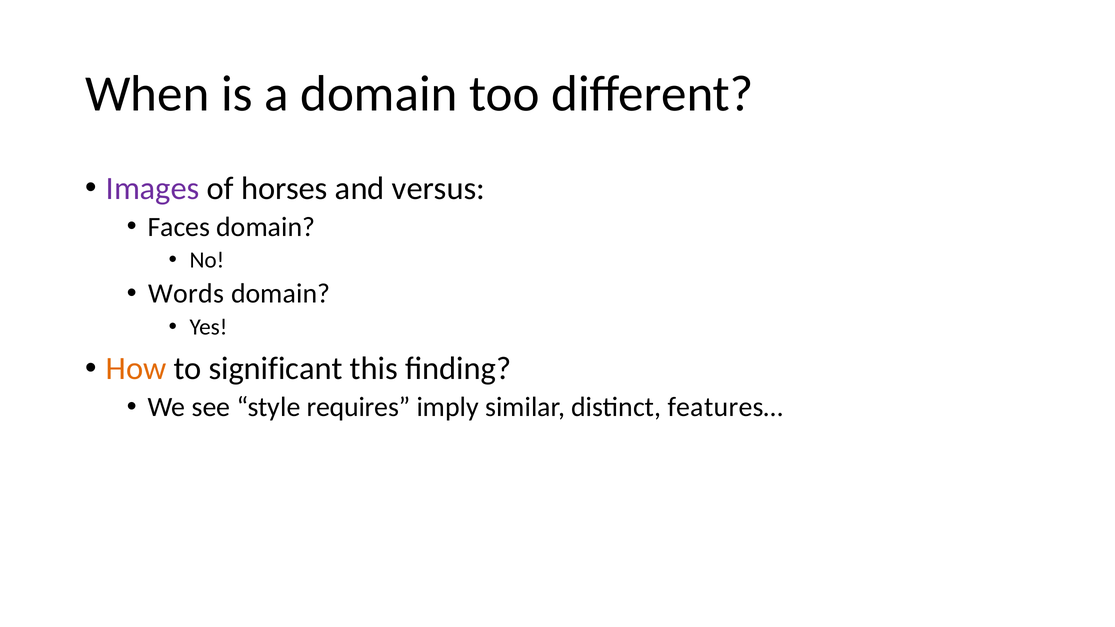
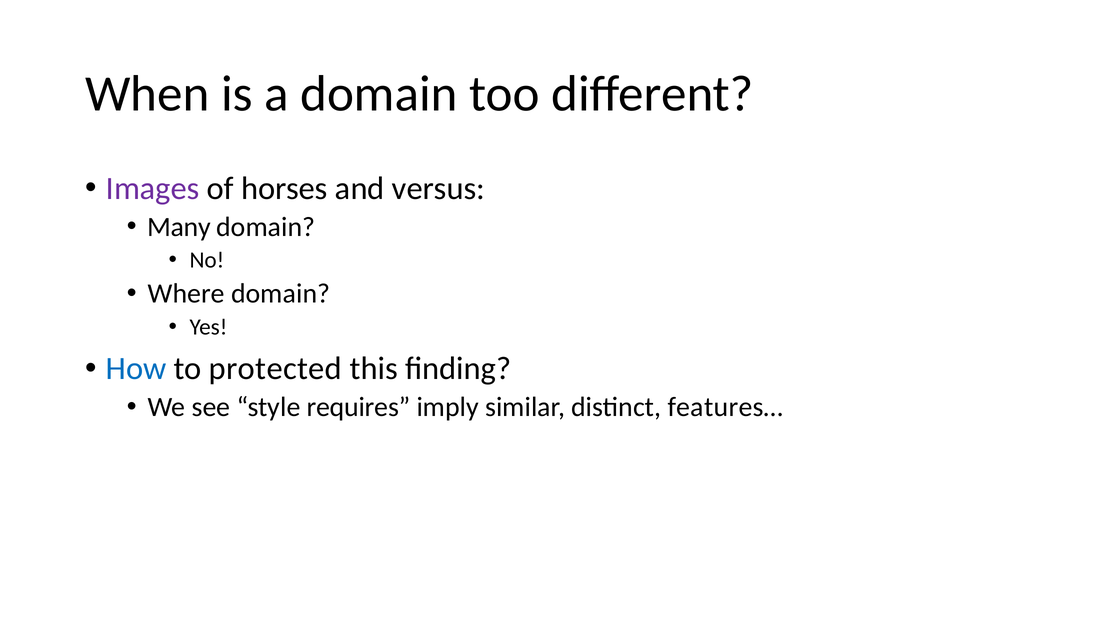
Faces: Faces -> Many (179, 227)
Words: Words -> Where (186, 294)
How colour: orange -> blue (136, 369)
significant: significant -> protected (275, 369)
